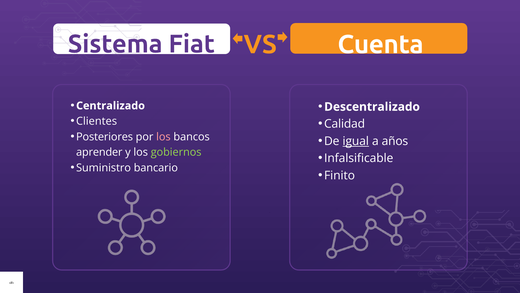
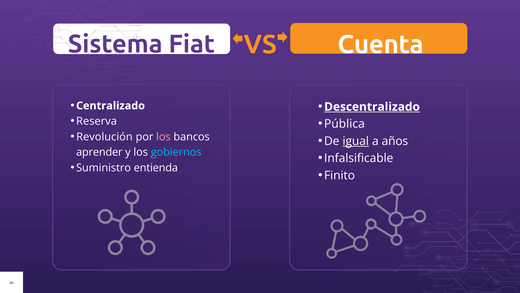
Descentralizado underline: none -> present (372, 107)
Clientes: Clientes -> Reserva (97, 121)
Calidad: Calidad -> Pública (344, 124)
Posteriores: Posteriores -> Revolución (104, 137)
gobiernos colour: light green -> light blue (176, 152)
bancario: bancario -> entienda (156, 168)
